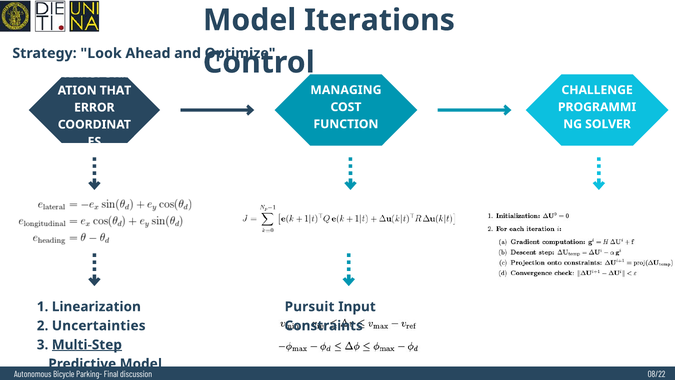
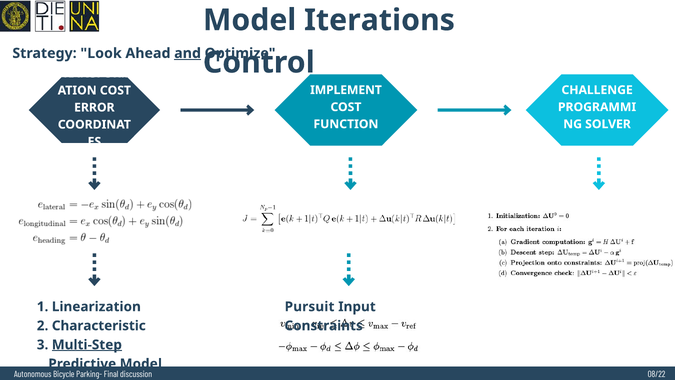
and underline: none -> present (188, 53)
MANAGING: MANAGING -> IMPLEMENT (346, 90)
THAT: THAT -> COST (115, 90)
Uncertainties: Uncertainties -> Characteristic (99, 325)
